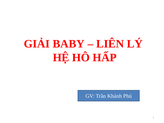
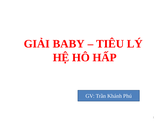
LIÊN: LIÊN -> TIÊU (110, 44)
